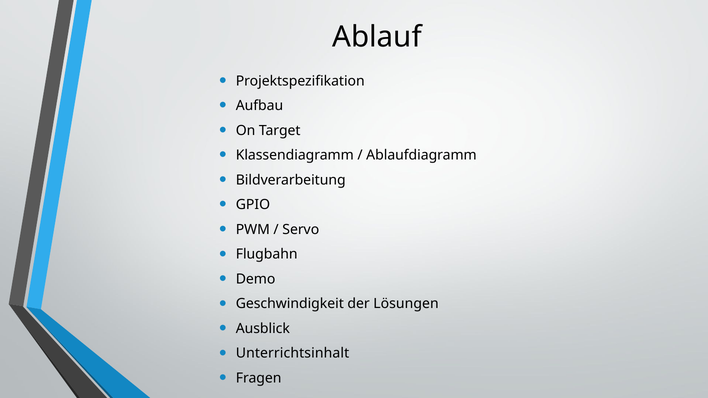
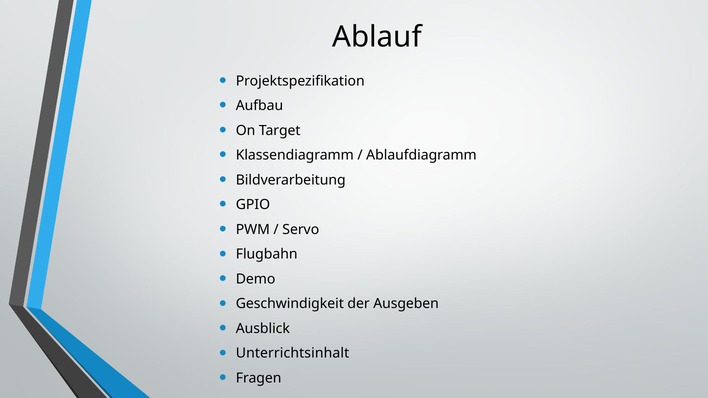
Lösungen: Lösungen -> Ausgeben (406, 304)
